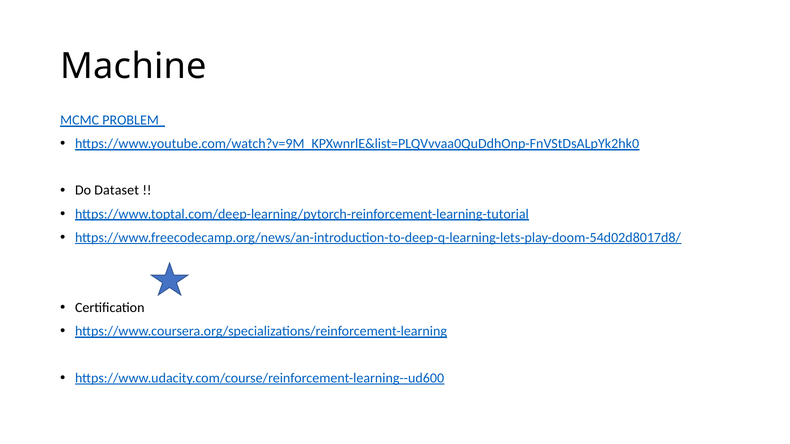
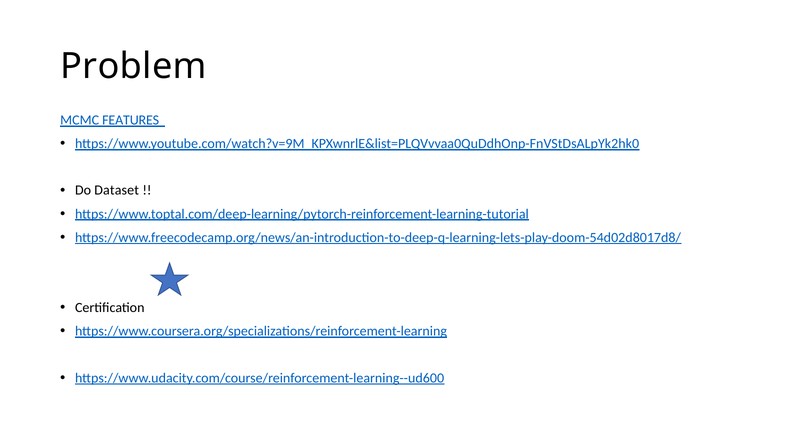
Machine: Machine -> Problem (133, 66)
PROBLEM: PROBLEM -> FEATURES (131, 120)
